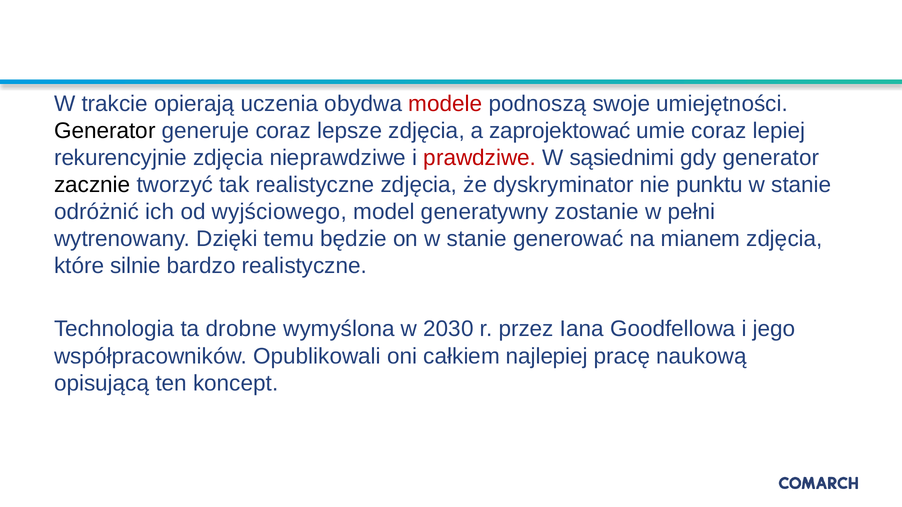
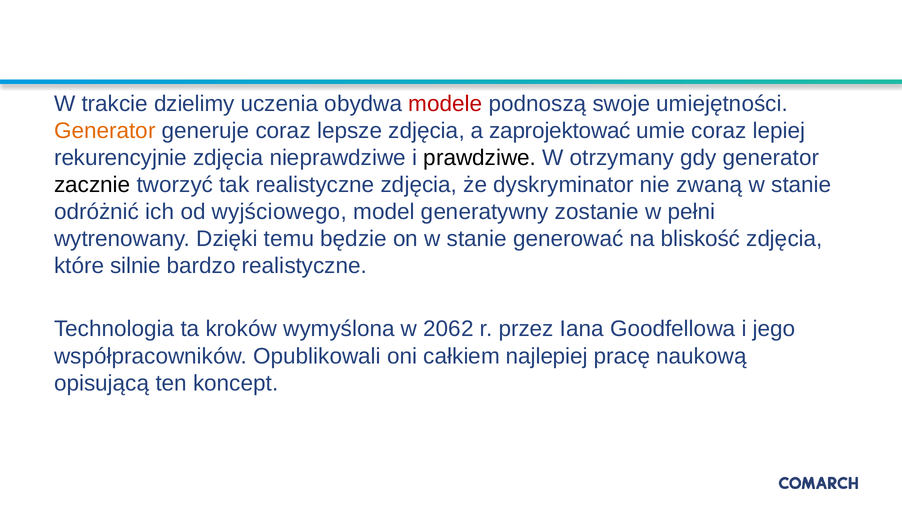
opierają: opierają -> dzielimy (194, 104)
Generator colour: black -> orange (105, 131)
prawdziwe colour: red -> black (480, 158)
sąsiednimi: sąsiednimi -> otrzymany (622, 158)
punktu: punktu -> zwaną (709, 185)
mianem: mianem -> bliskość (701, 239)
drobne: drobne -> kroków (241, 329)
2030: 2030 -> 2062 (449, 329)
